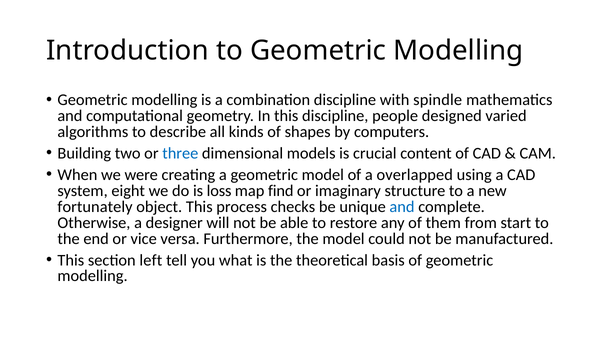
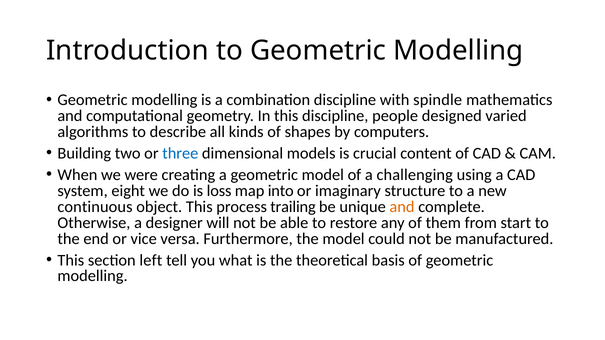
overlapped: overlapped -> challenging (415, 175)
find: find -> into (281, 191)
fortunately: fortunately -> continuous (95, 207)
checks: checks -> trailing (293, 207)
and colour: blue -> orange (402, 207)
